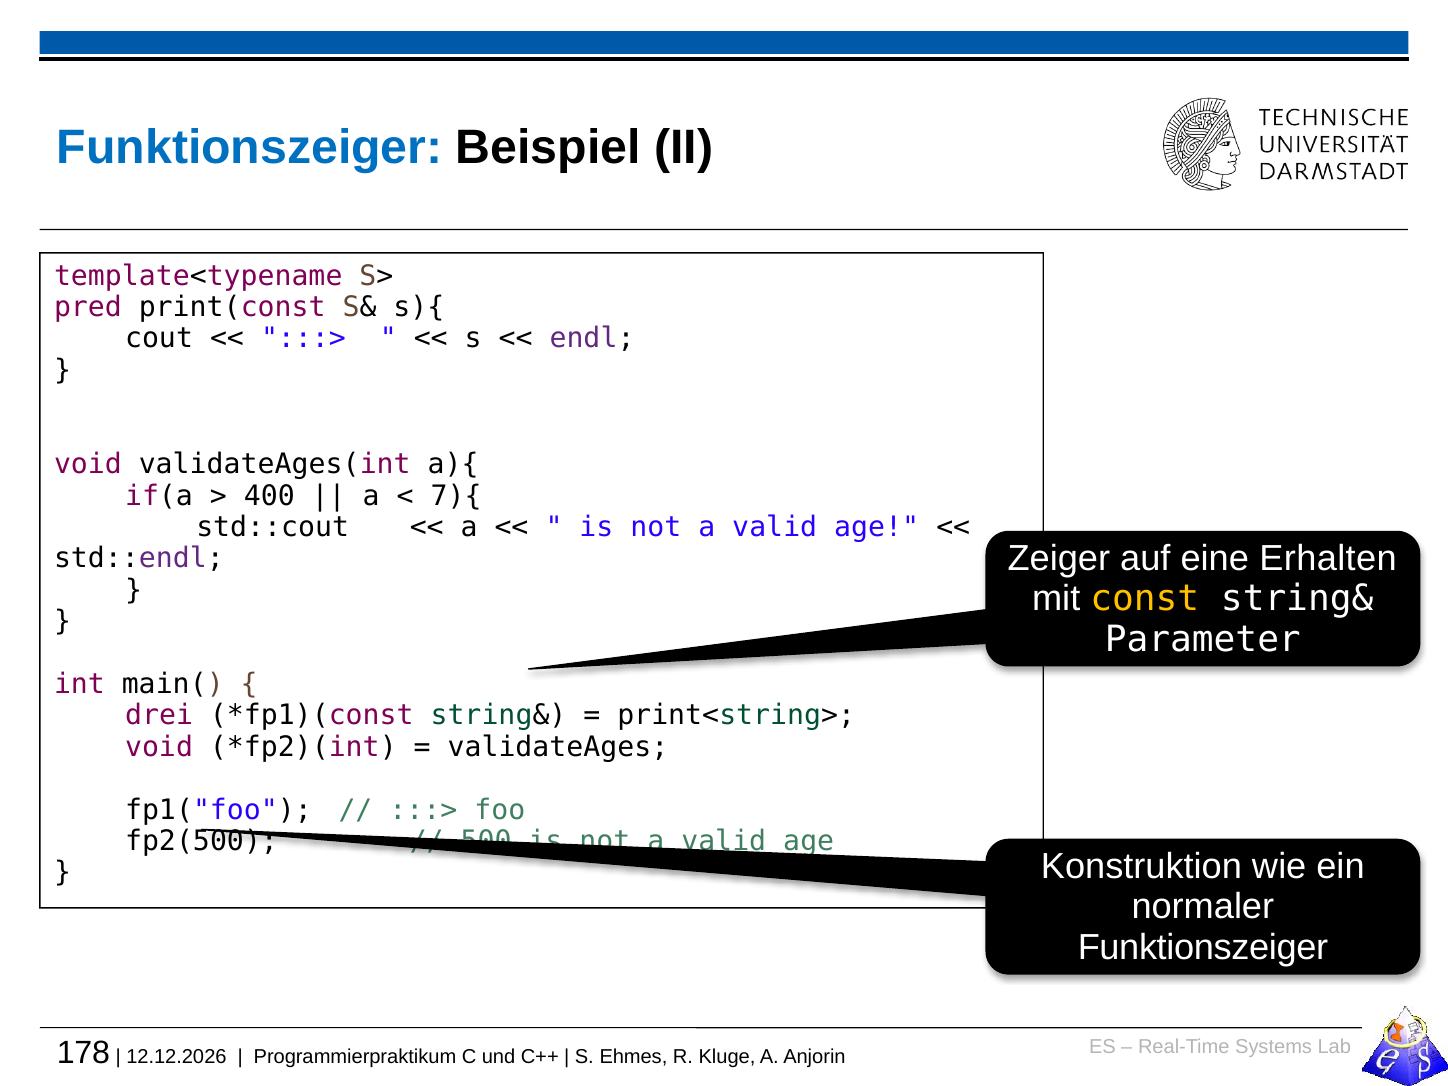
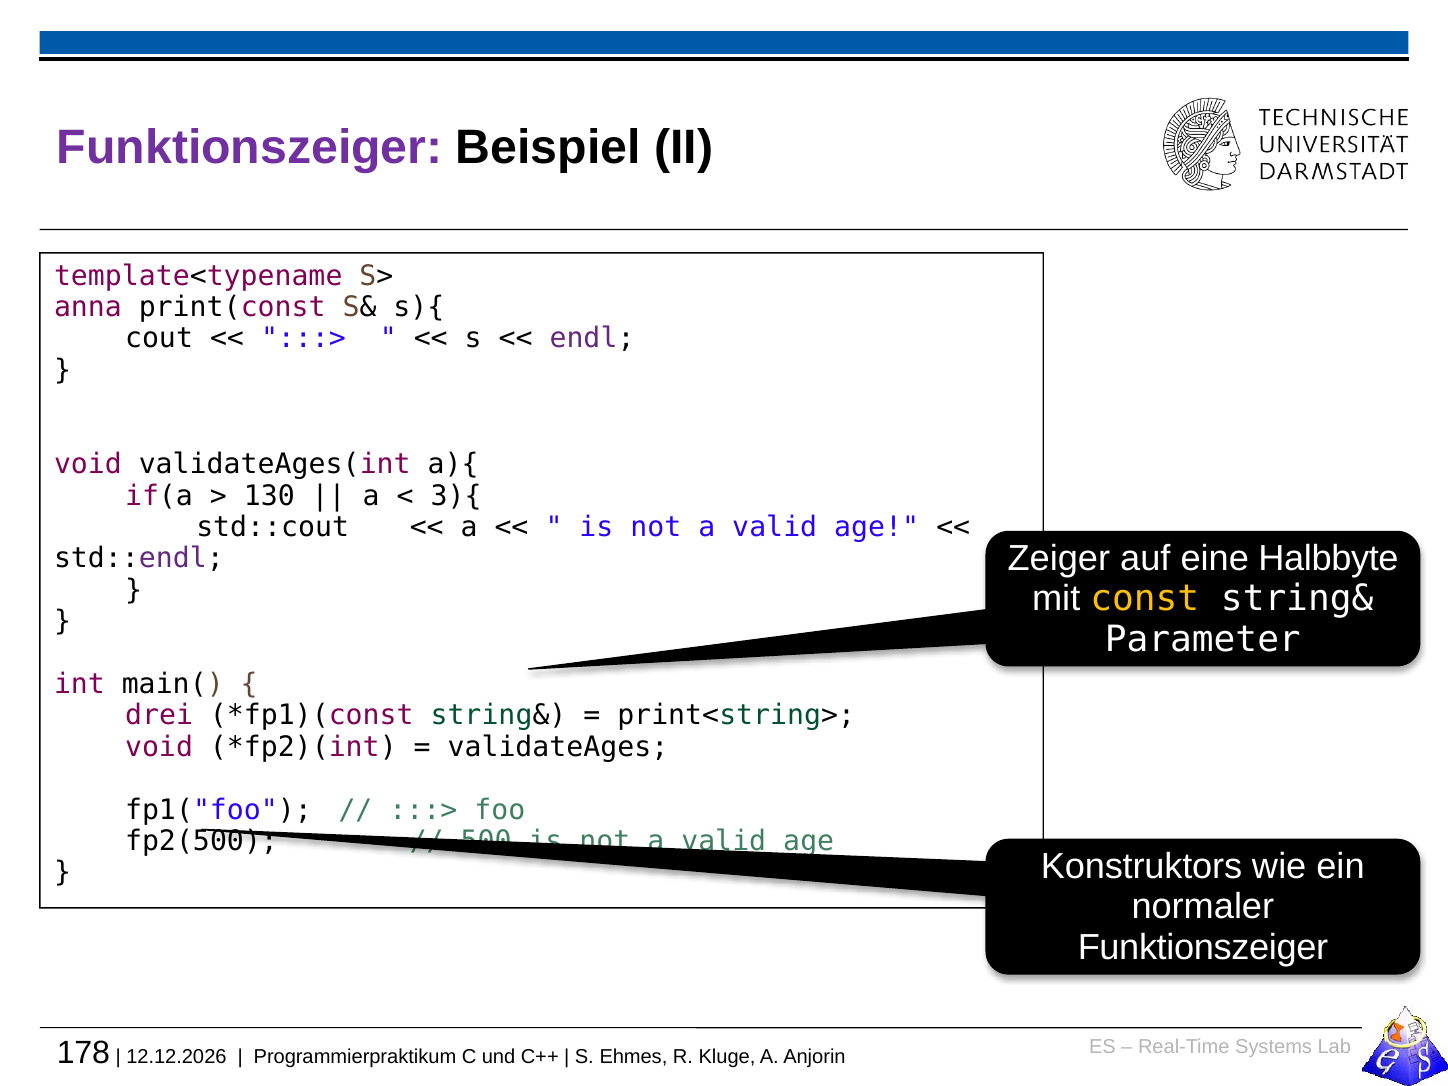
Funktionszeiger colour: blue -> purple (250, 147)
pred: pred -> anna (88, 307)
400: 400 -> 130 (269, 496)
7){: 7){ -> 3){ (456, 496)
Erhalten: Erhalten -> Halbbyte (1328, 558)
Konstruktion: Konstruktion -> Konstruktors (1142, 866)
